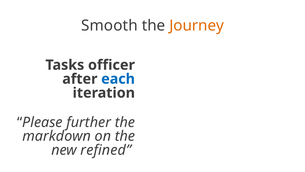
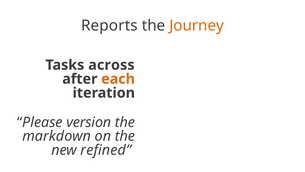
Smooth: Smooth -> Reports (109, 26)
officer: officer -> across (111, 65)
each colour: blue -> orange (118, 79)
further: further -> version (89, 122)
